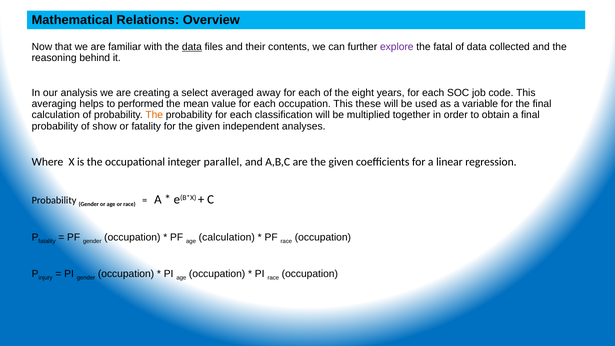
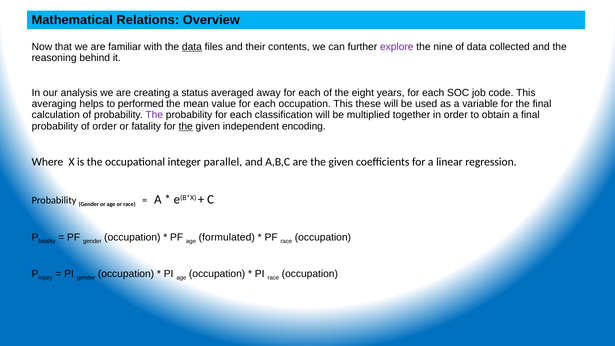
fatal: fatal -> nine (443, 47)
select: select -> status (195, 93)
The colour: orange -> purple (154, 115)
of show: show -> order (105, 126)
the underline: none -> present (186, 126)
analyses: analyses -> encoding (304, 126)
age calculation: calculation -> formulated (227, 237)
